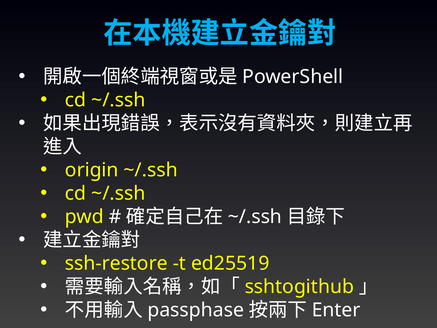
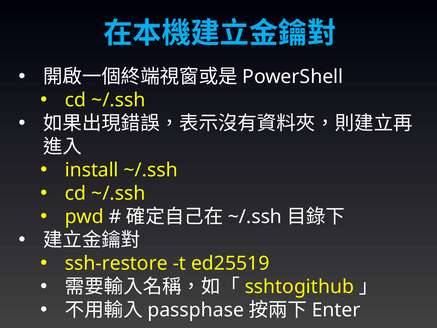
origin: origin -> install (92, 170)
